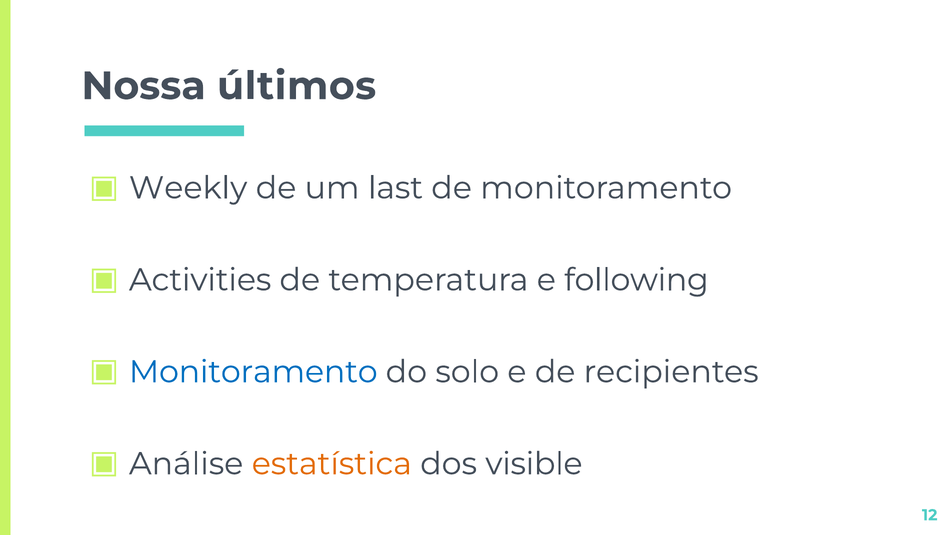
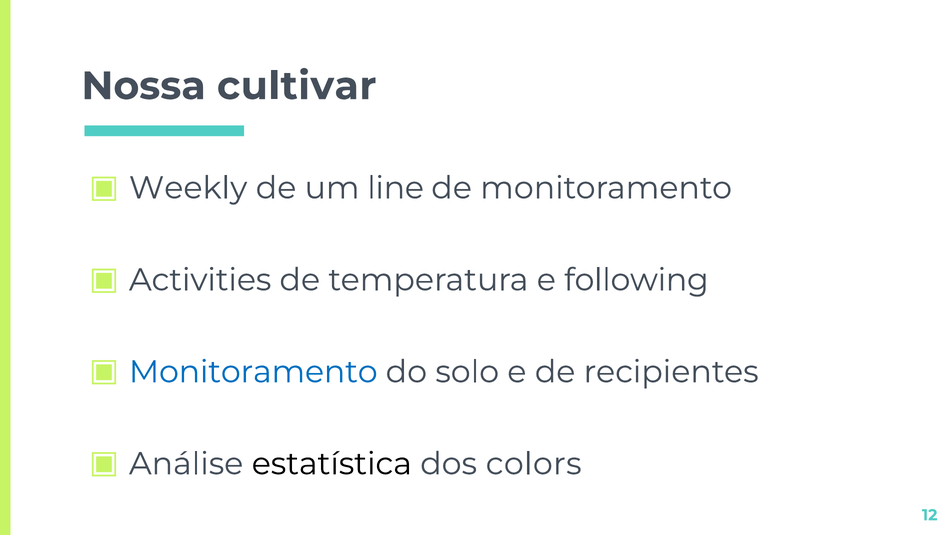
últimos: últimos -> cultivar (297, 86)
last: last -> line (396, 188)
estatística colour: orange -> black (332, 464)
visible: visible -> colors (534, 464)
